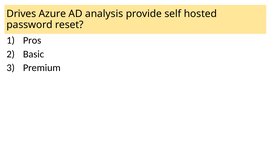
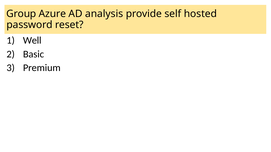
Drives: Drives -> Group (21, 14)
Pros: Pros -> Well (32, 40)
